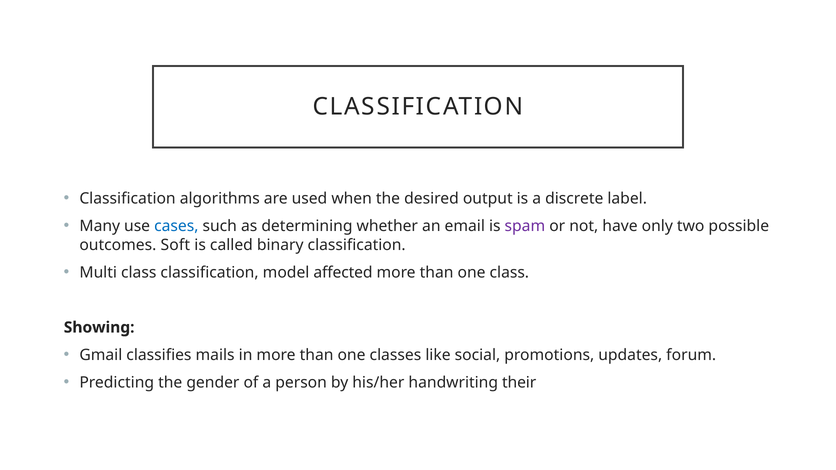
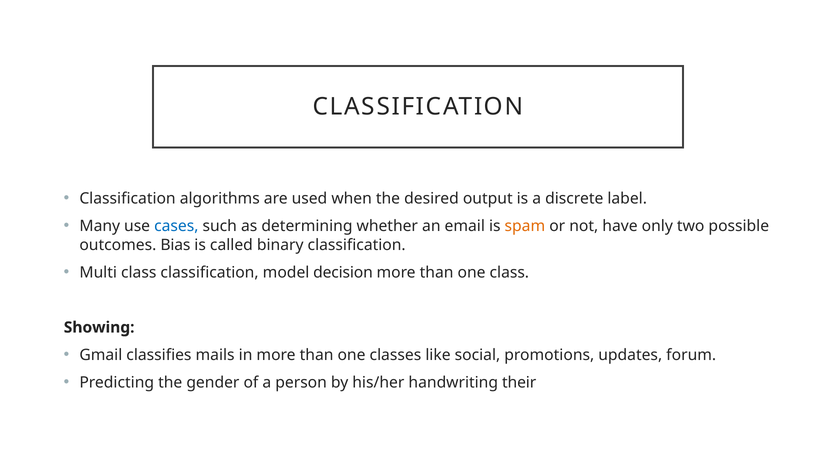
spam colour: purple -> orange (525, 226)
Soft: Soft -> Bias (175, 245)
affected: affected -> decision (343, 273)
